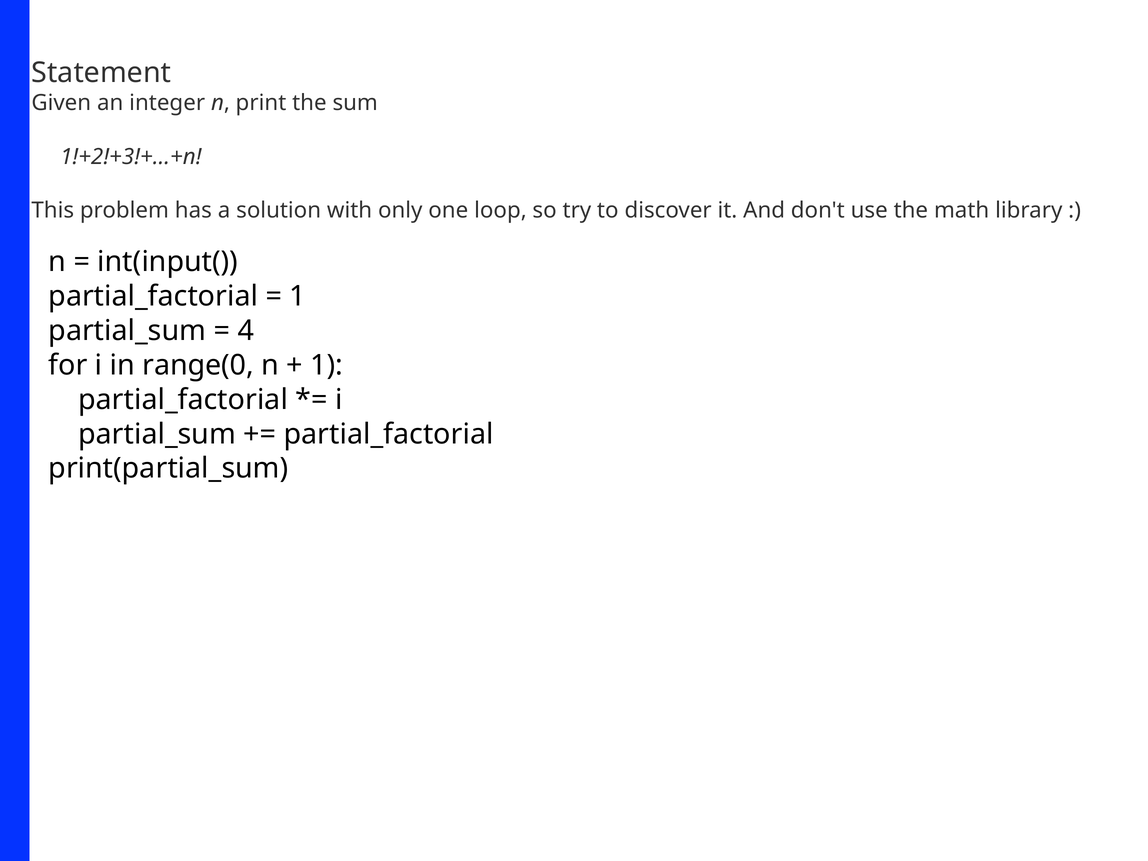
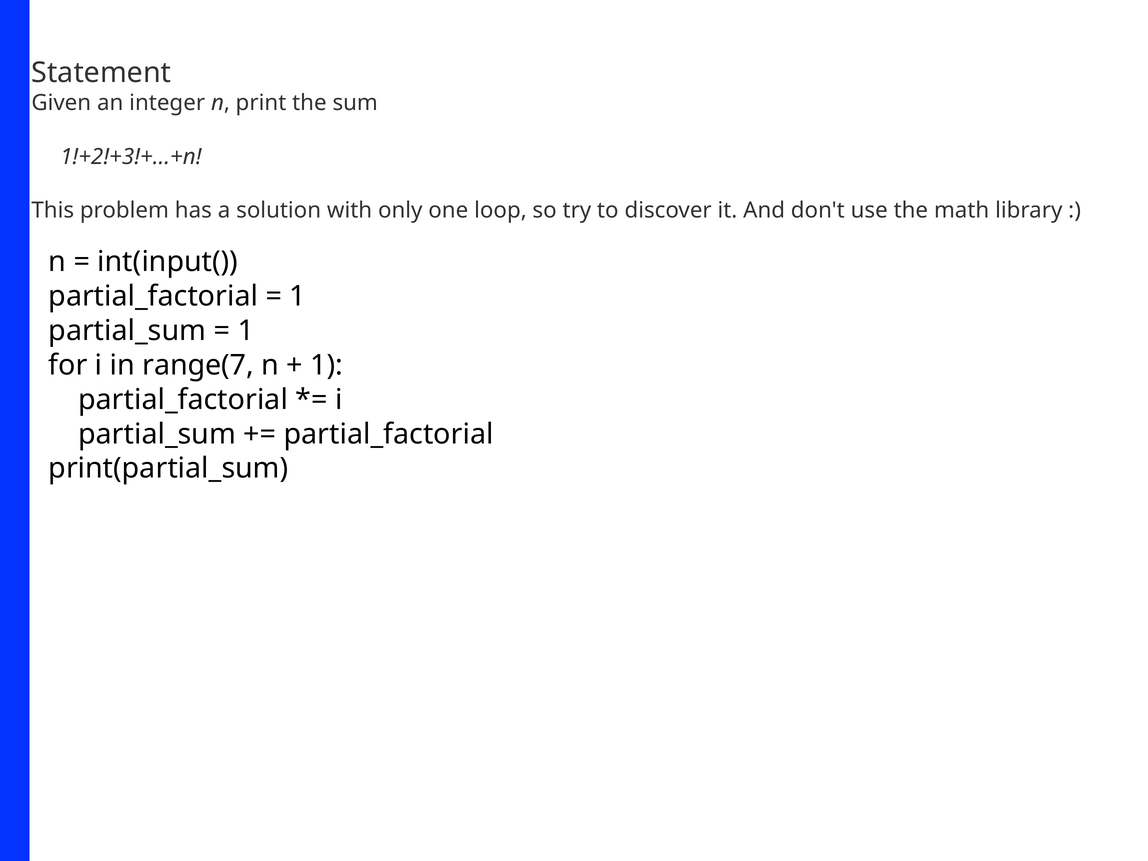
4: 4 -> 1 (246, 331)
range(0: range(0 -> range(7 (198, 365)
